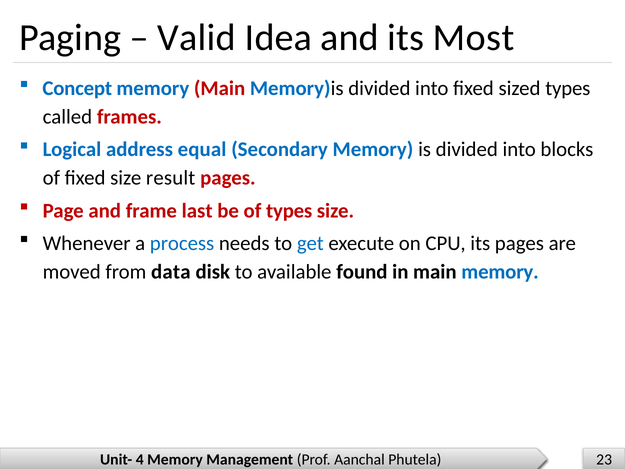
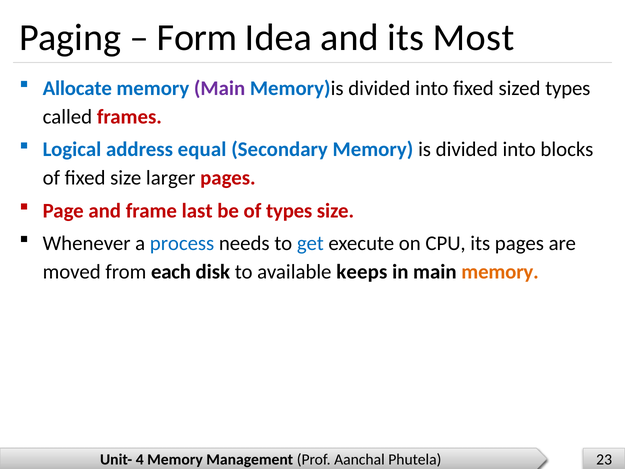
Valid: Valid -> Form (197, 38)
Concept: Concept -> Allocate (77, 88)
Main colour: red -> purple (220, 88)
result: result -> larger (171, 178)
data: data -> each (171, 272)
found: found -> keeps (362, 272)
memory colour: blue -> orange (500, 272)
